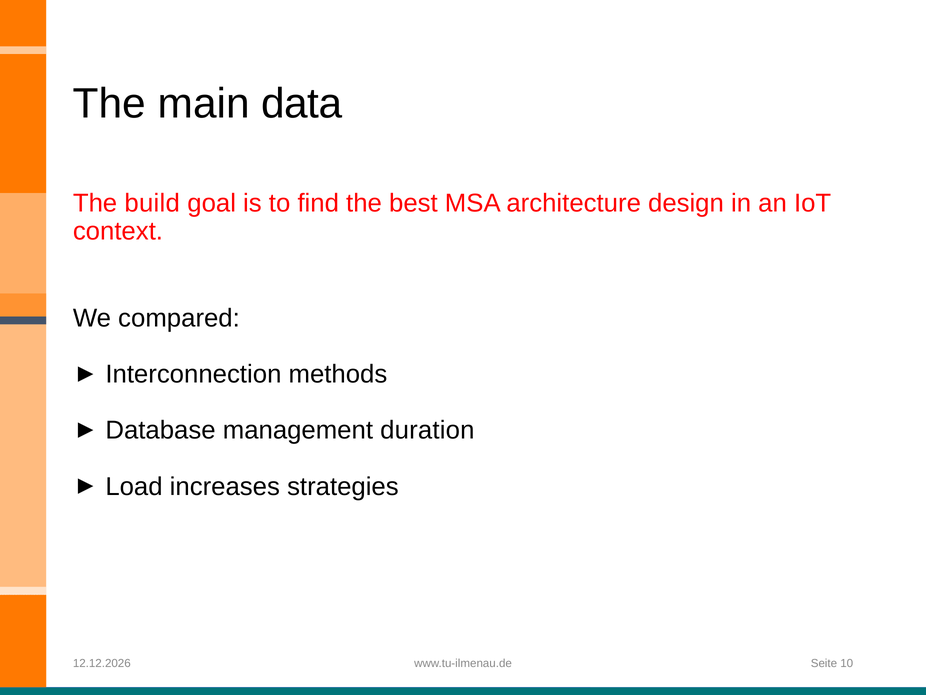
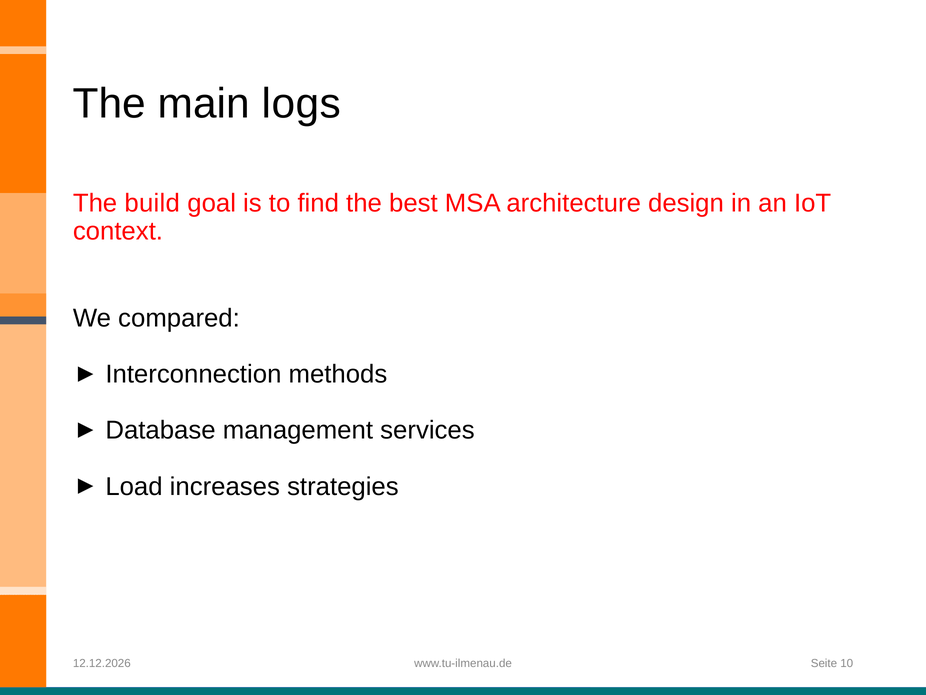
data: data -> logs (301, 104)
duration: duration -> services (427, 430)
